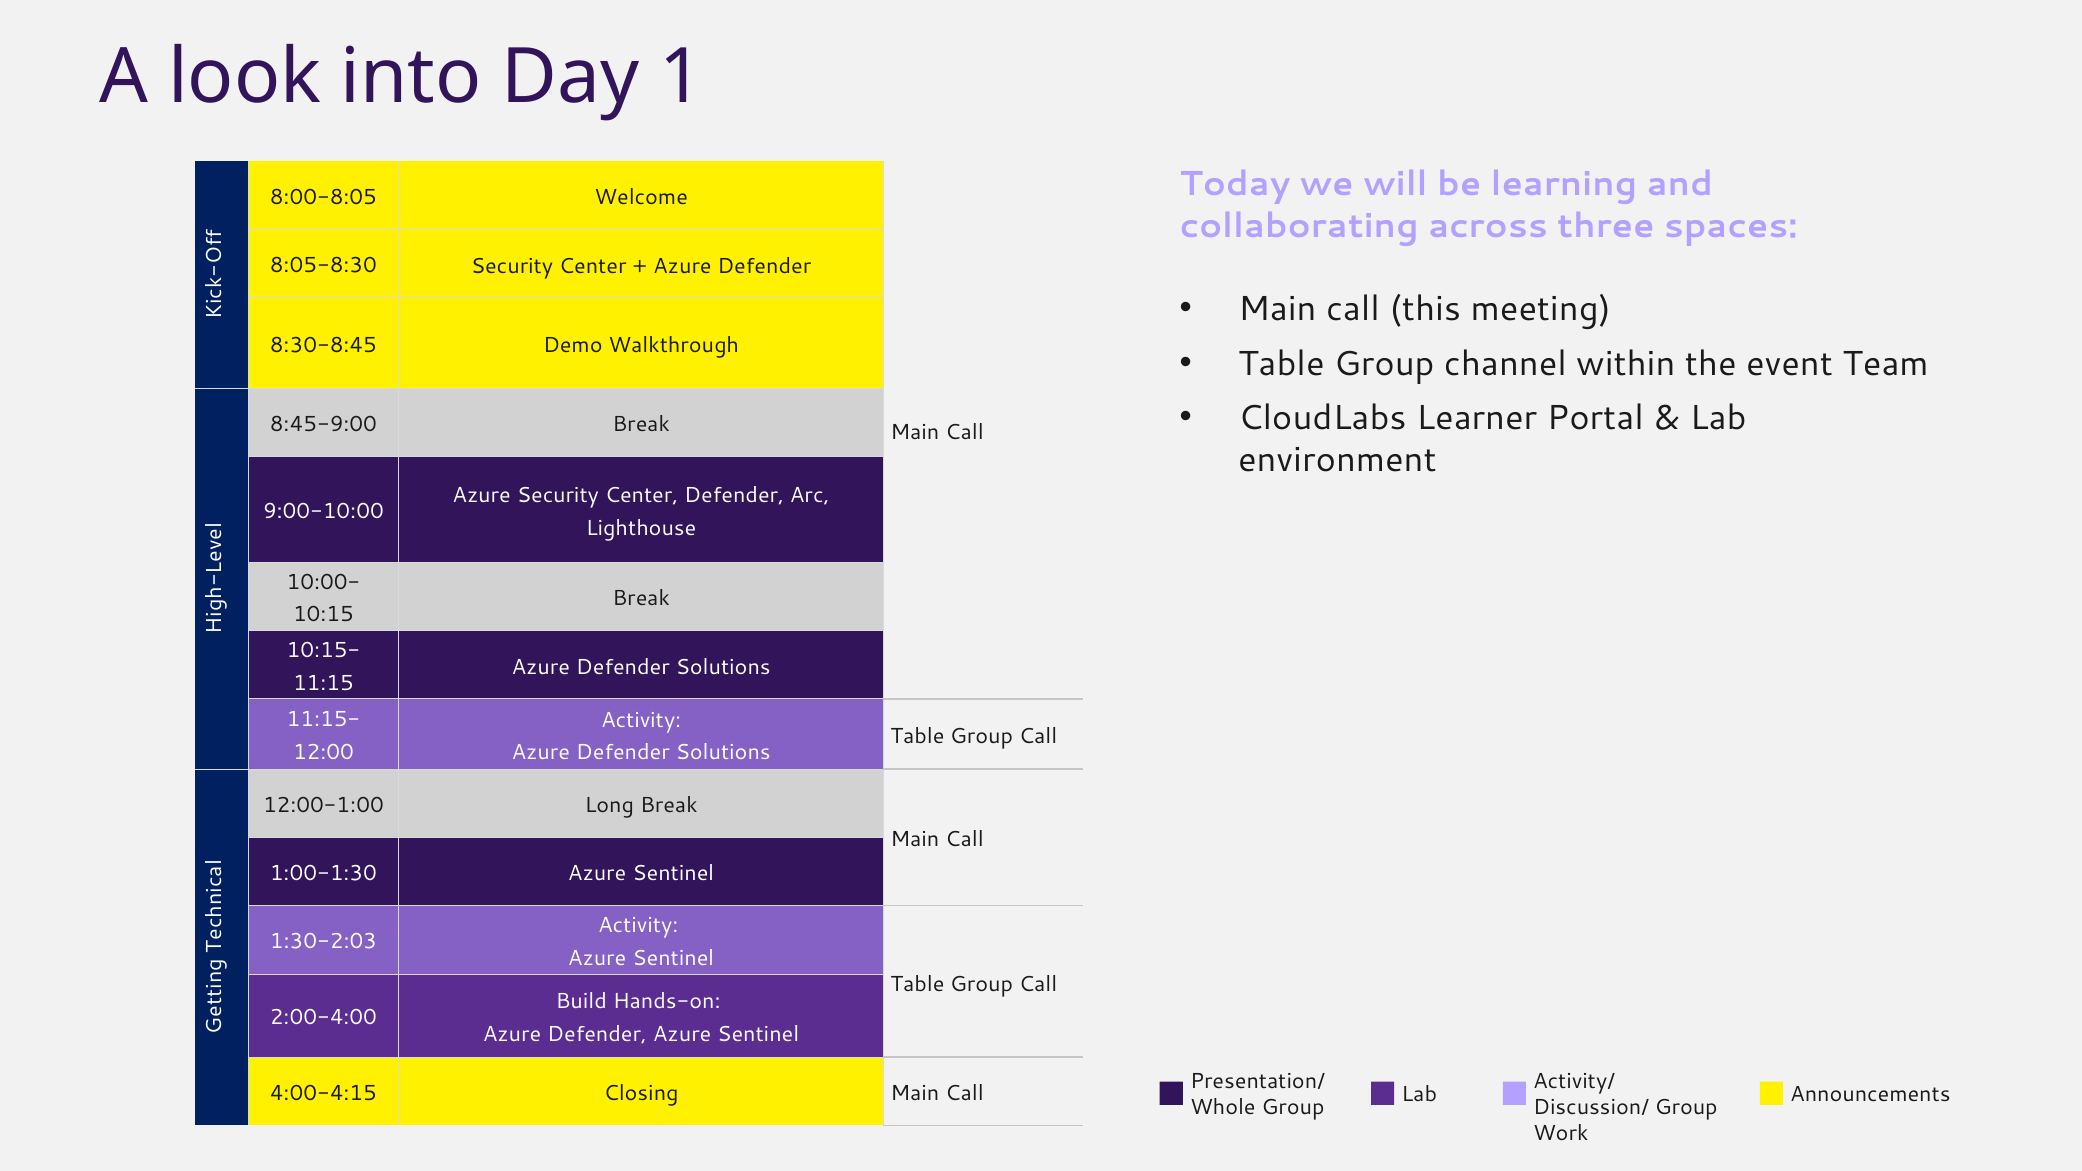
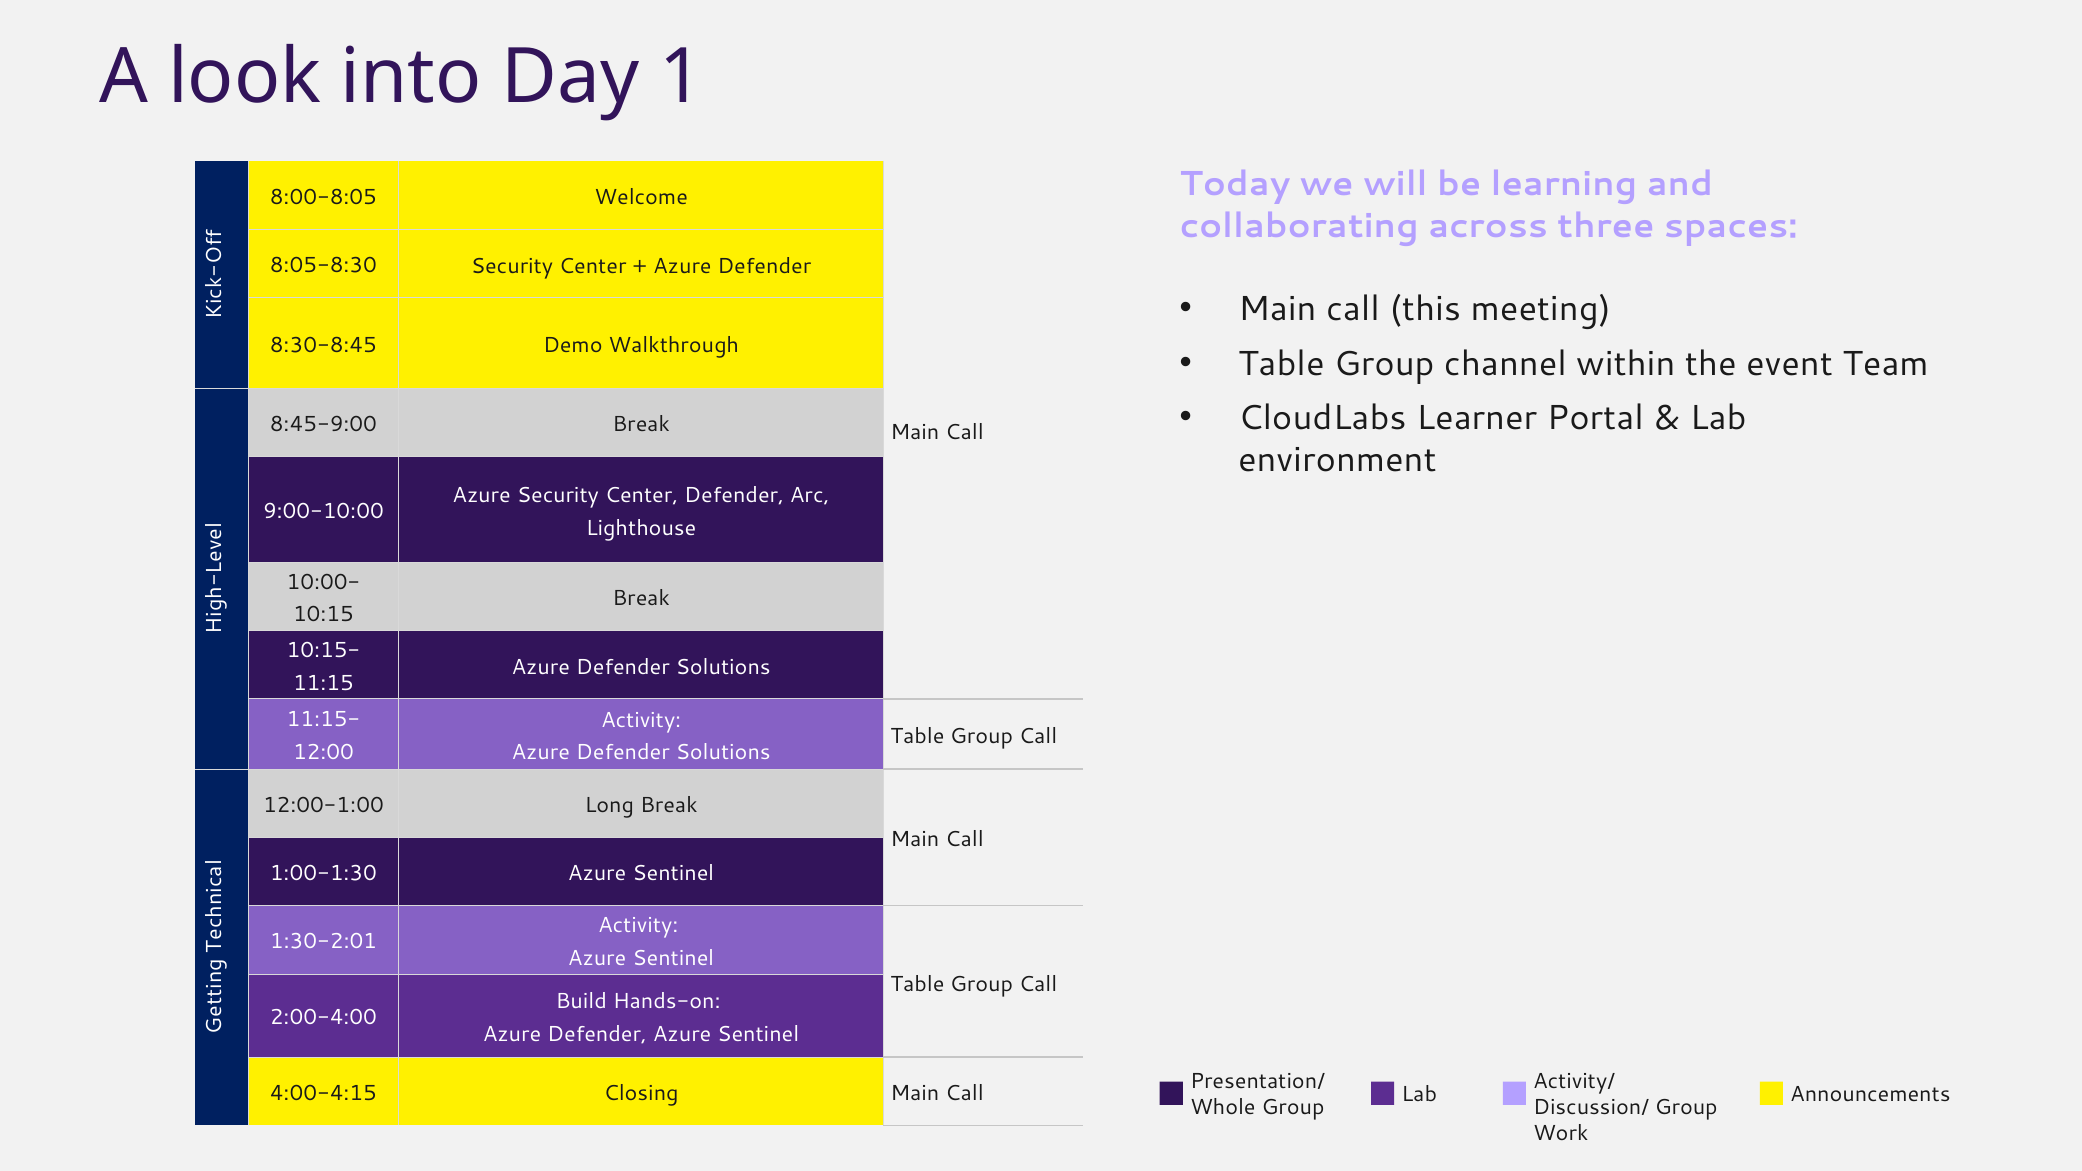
1:30-2:03: 1:30-2:03 -> 1:30-2:01 (323, 942)
